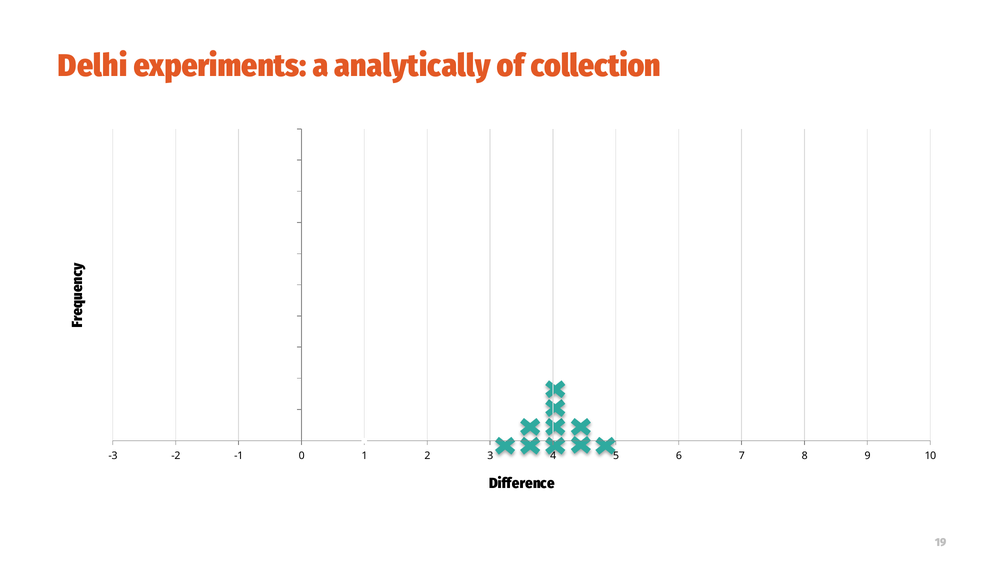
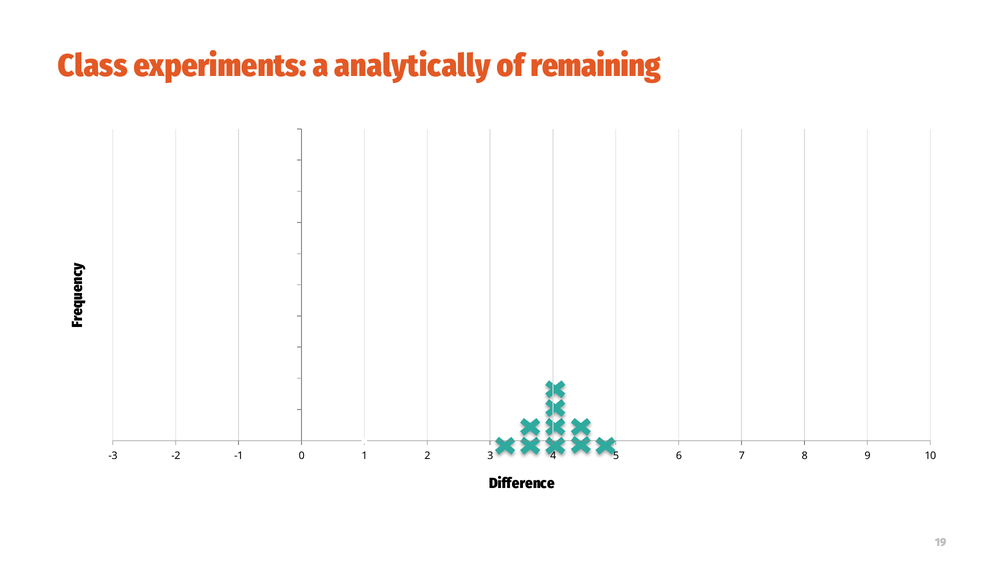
Delhi: Delhi -> Class (93, 66)
collection: collection -> remaining (596, 66)
